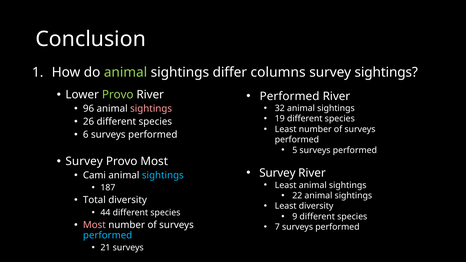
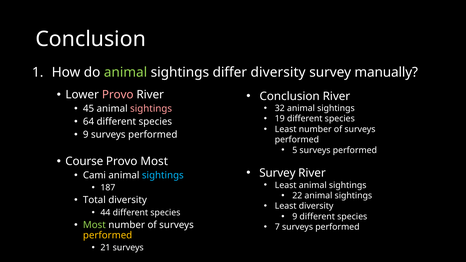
differ columns: columns -> diversity (278, 72)
survey sightings: sightings -> manually (386, 72)
Provo colour: light green -> pink (118, 95)
Performed: Performed -> Conclusion (290, 96)
96: 96 -> 45 (89, 109)
26: 26 -> 64 (89, 122)
6: 6 -> 9 (86, 135)
Survey: Survey -> Course (84, 161)
Most colour: pink -> light green (94, 225)
performed colour: light blue -> yellow (108, 235)
